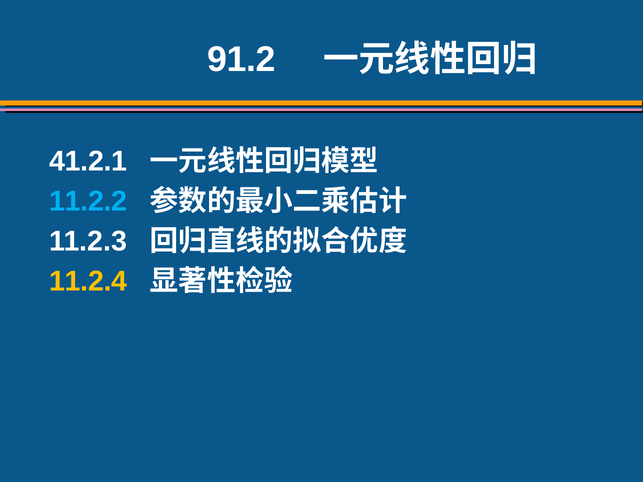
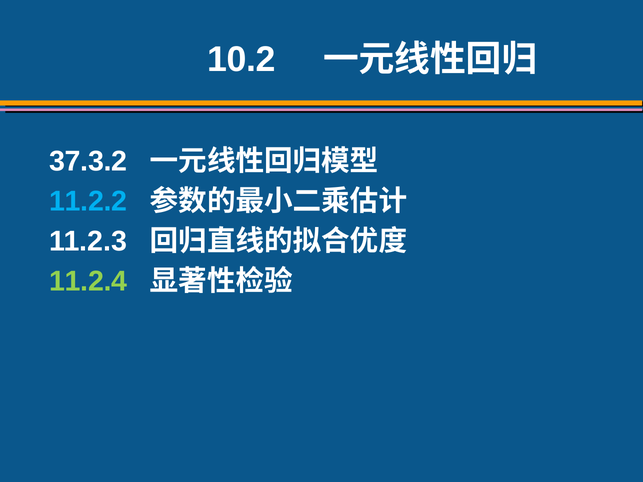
91.2: 91.2 -> 10.2 (241, 59)
41.2.1: 41.2.1 -> 37.3.2 (88, 162)
11.2.4 colour: yellow -> light green (88, 282)
